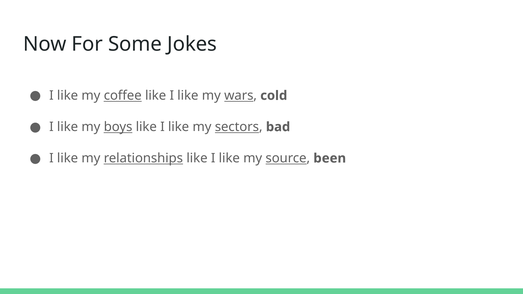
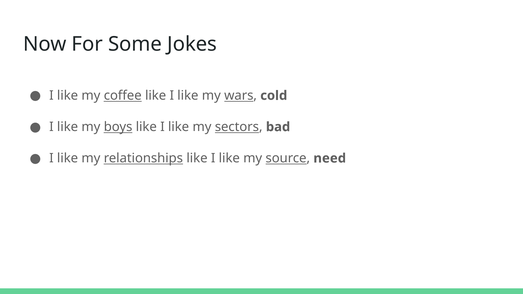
been: been -> need (330, 158)
